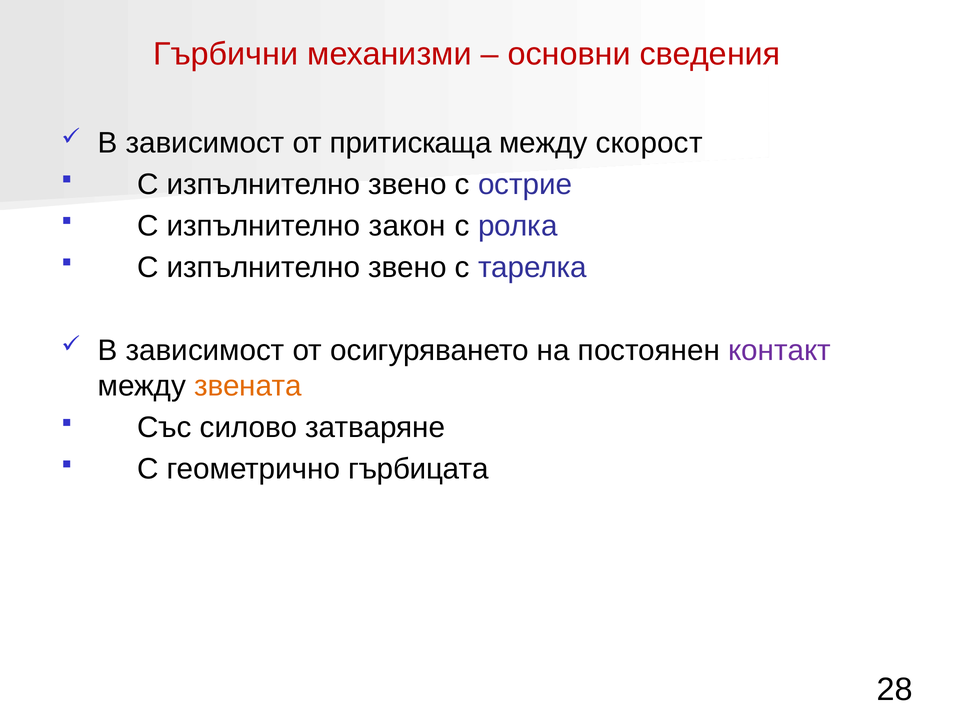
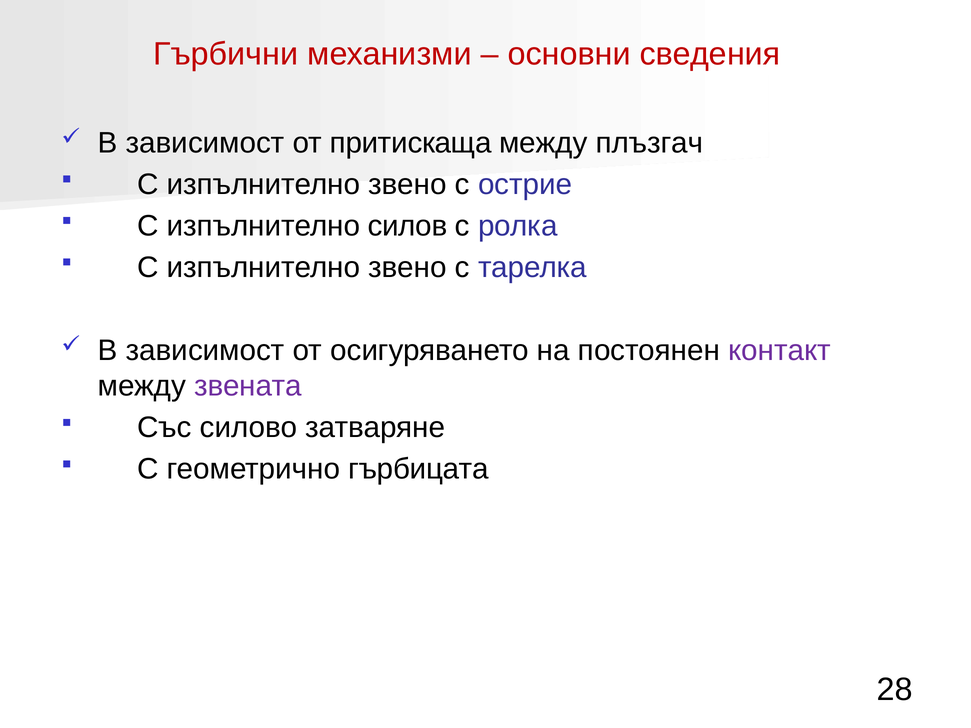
скорост: скорост -> плъзгач (649, 143)
закон: закон -> силов (408, 226)
звената colour: orange -> purple (248, 386)
